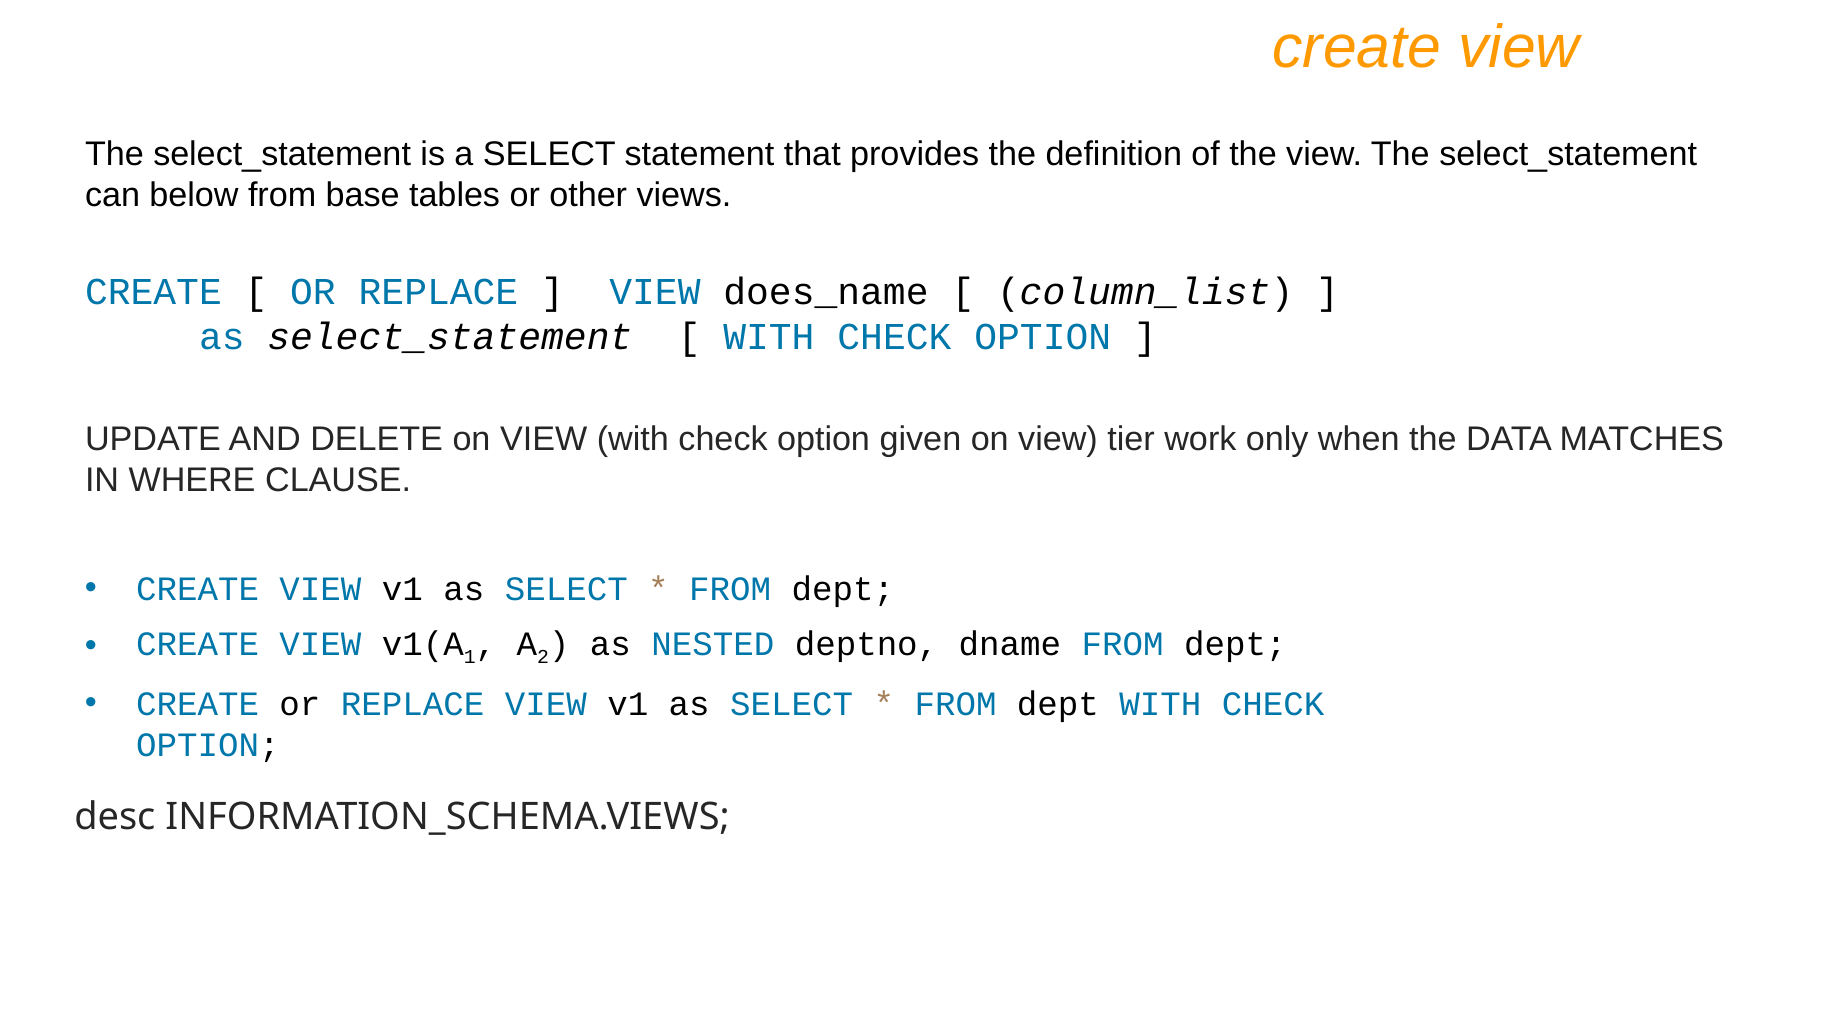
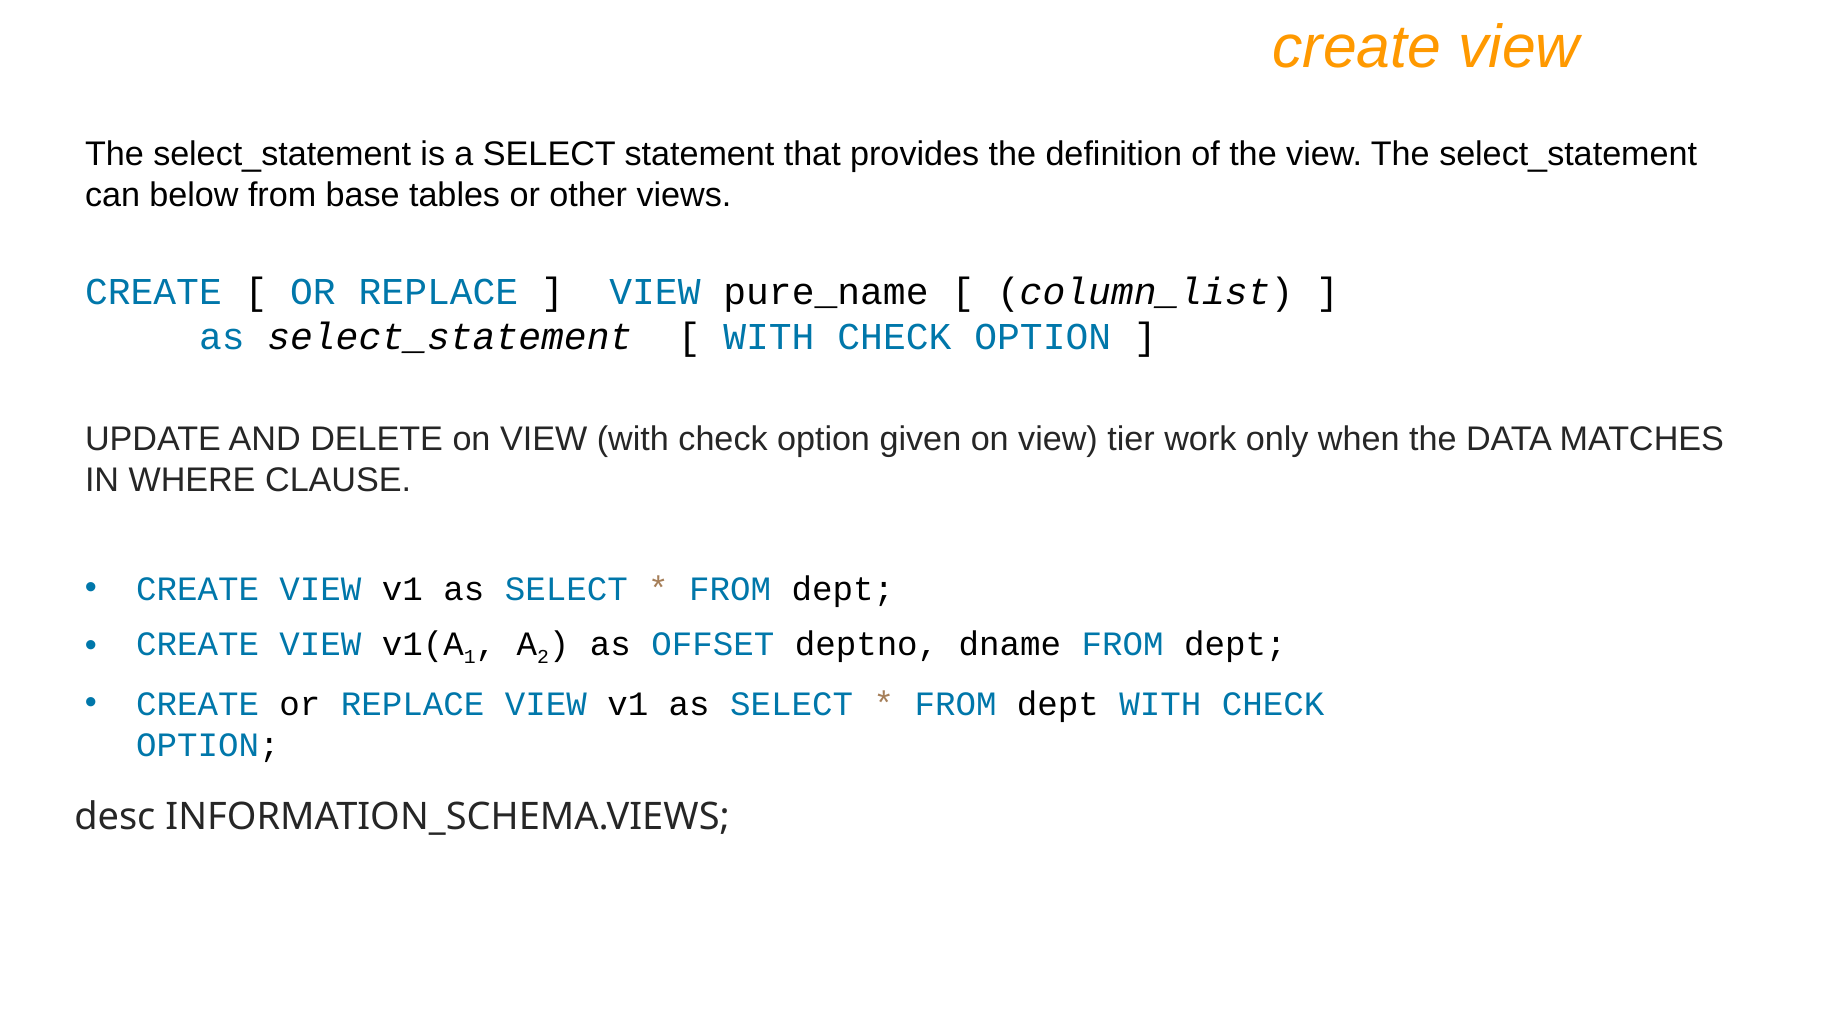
does_name: does_name -> pure_name (826, 292)
NESTED: NESTED -> OFFSET (713, 644)
